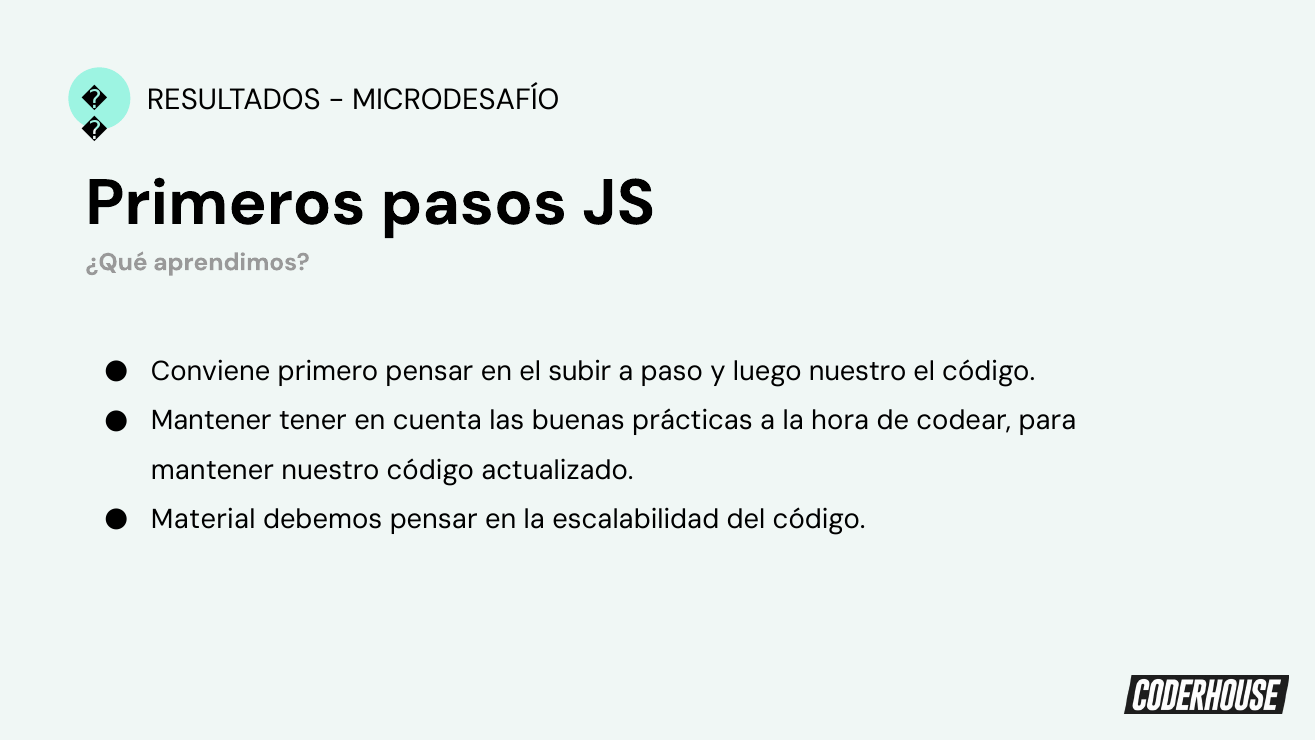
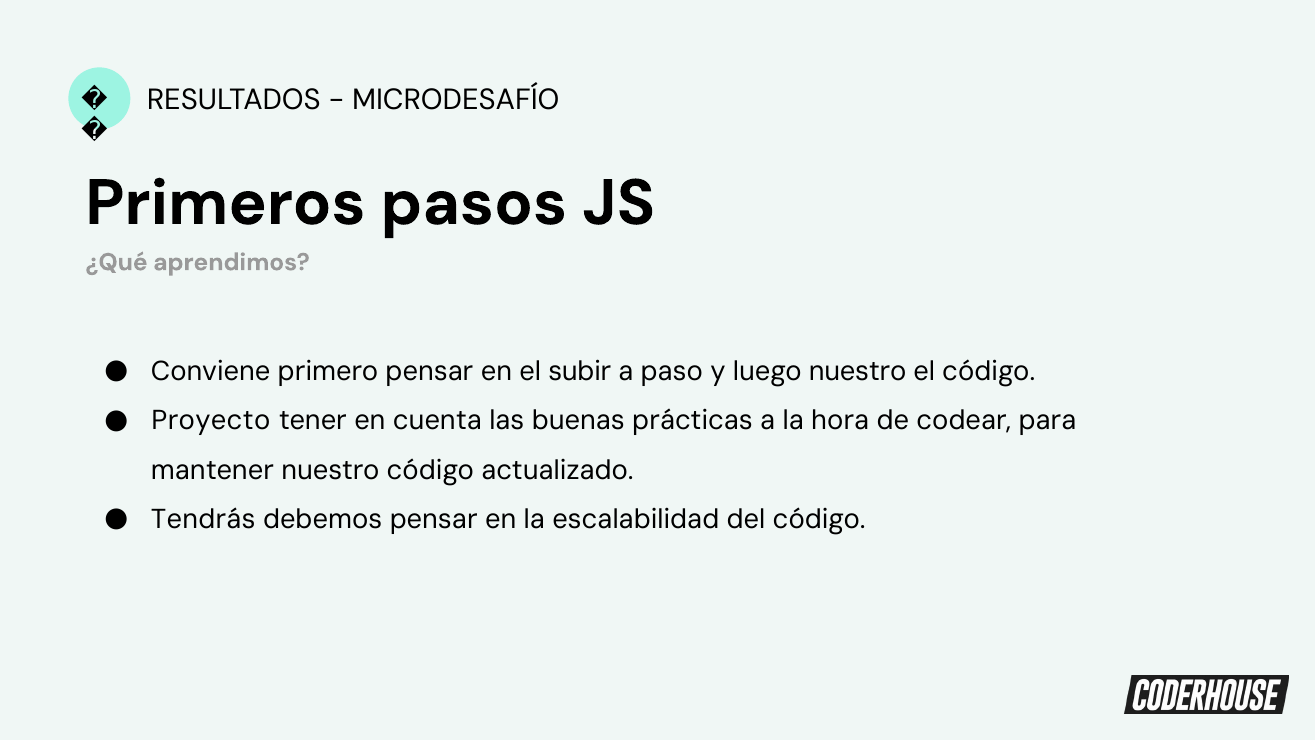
Mantener: Mantener -> Proyecto (211, 421)
Material: Material -> Tendrás (203, 519)
